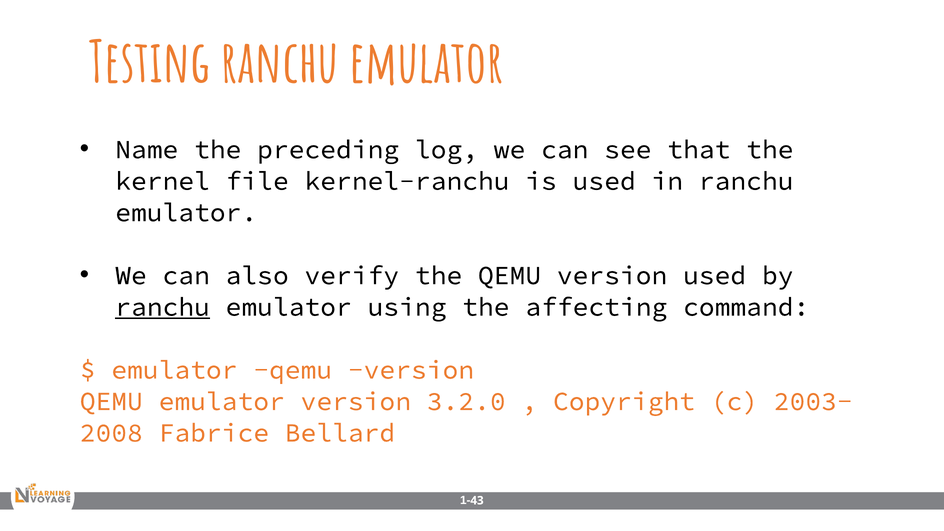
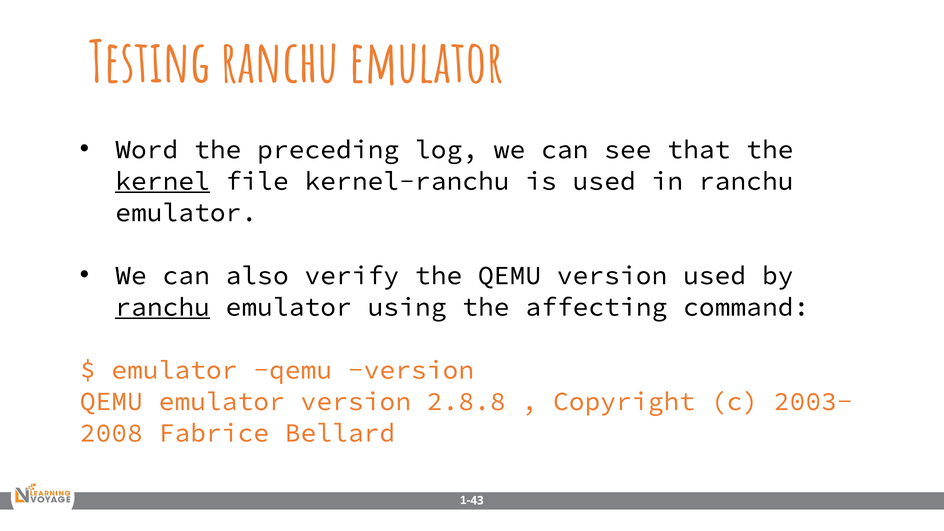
Name: Name -> Word (147, 150)
kernel underline: none -> present (163, 181)
3.2.0: 3.2.0 -> 2.8.8 (466, 401)
